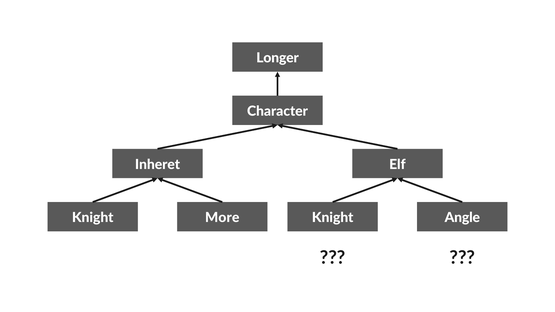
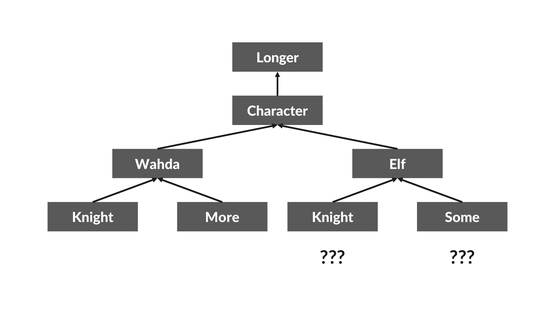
Inheret: Inheret -> Wahda (157, 165)
Angle: Angle -> Some (462, 218)
